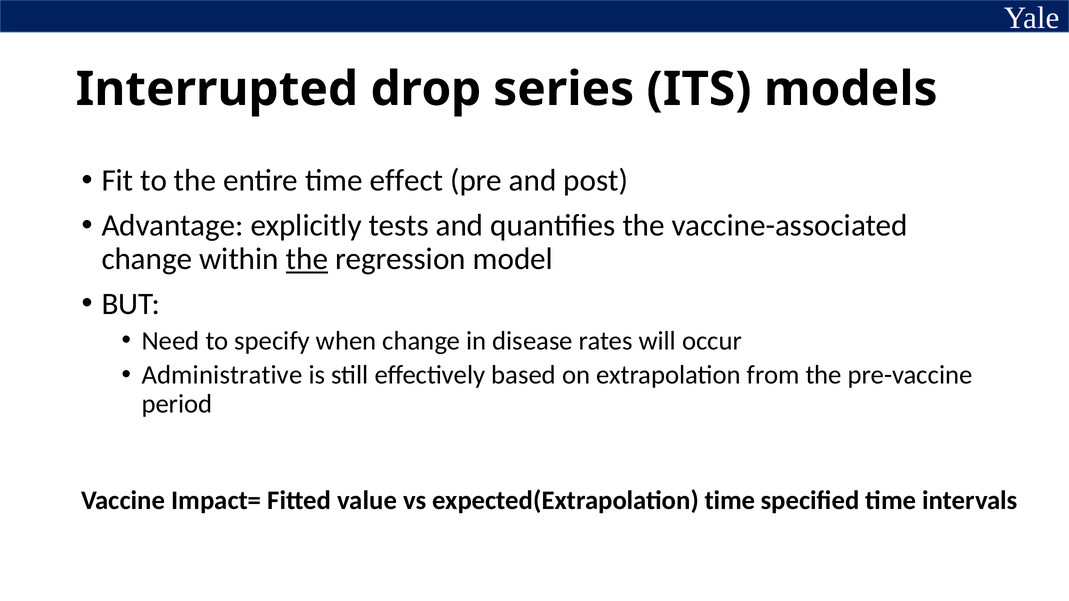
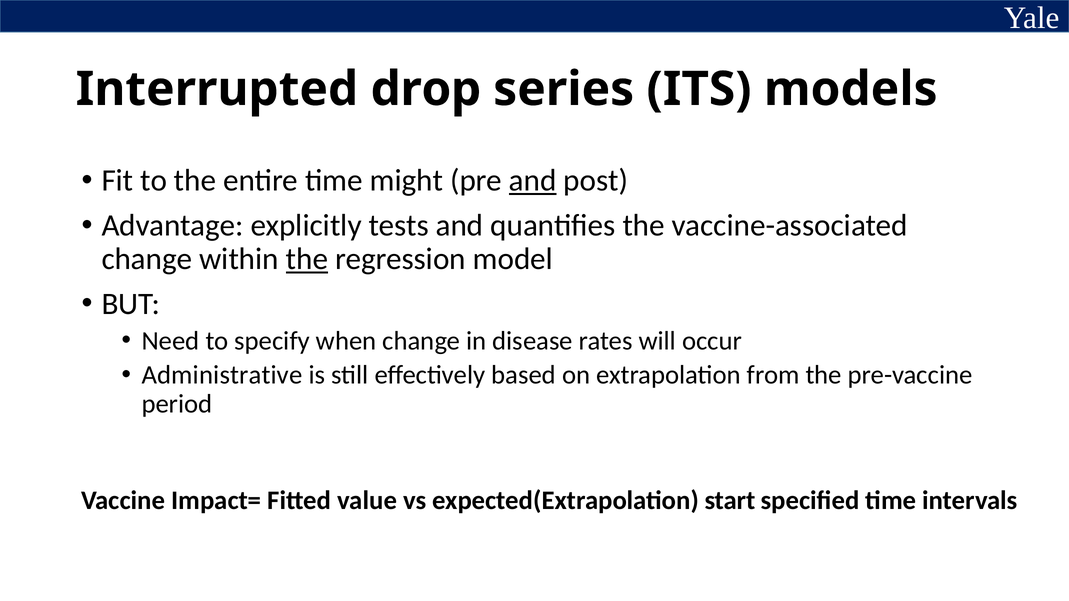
effect: effect -> might (406, 181)
and underline: none -> present (533, 181)
expected(Extrapolation time: time -> start (730, 501)
